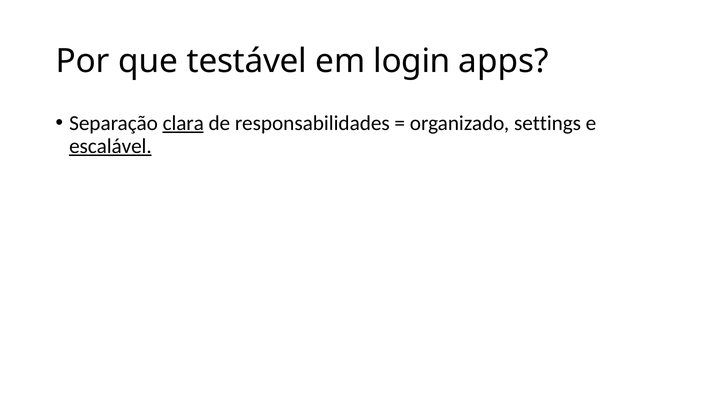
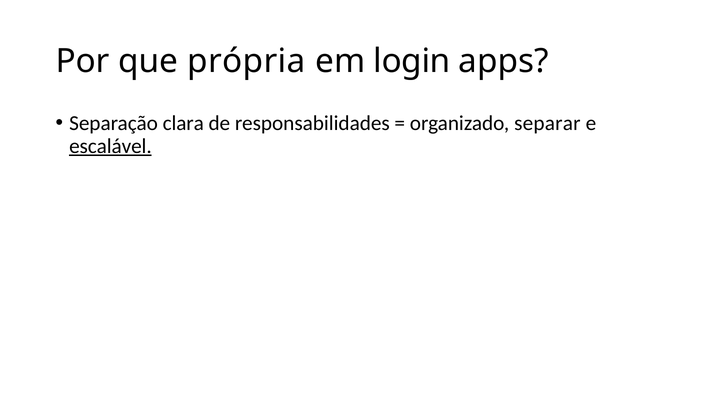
testável: testável -> própria (247, 61)
clara underline: present -> none (183, 123)
settings: settings -> separar (547, 123)
